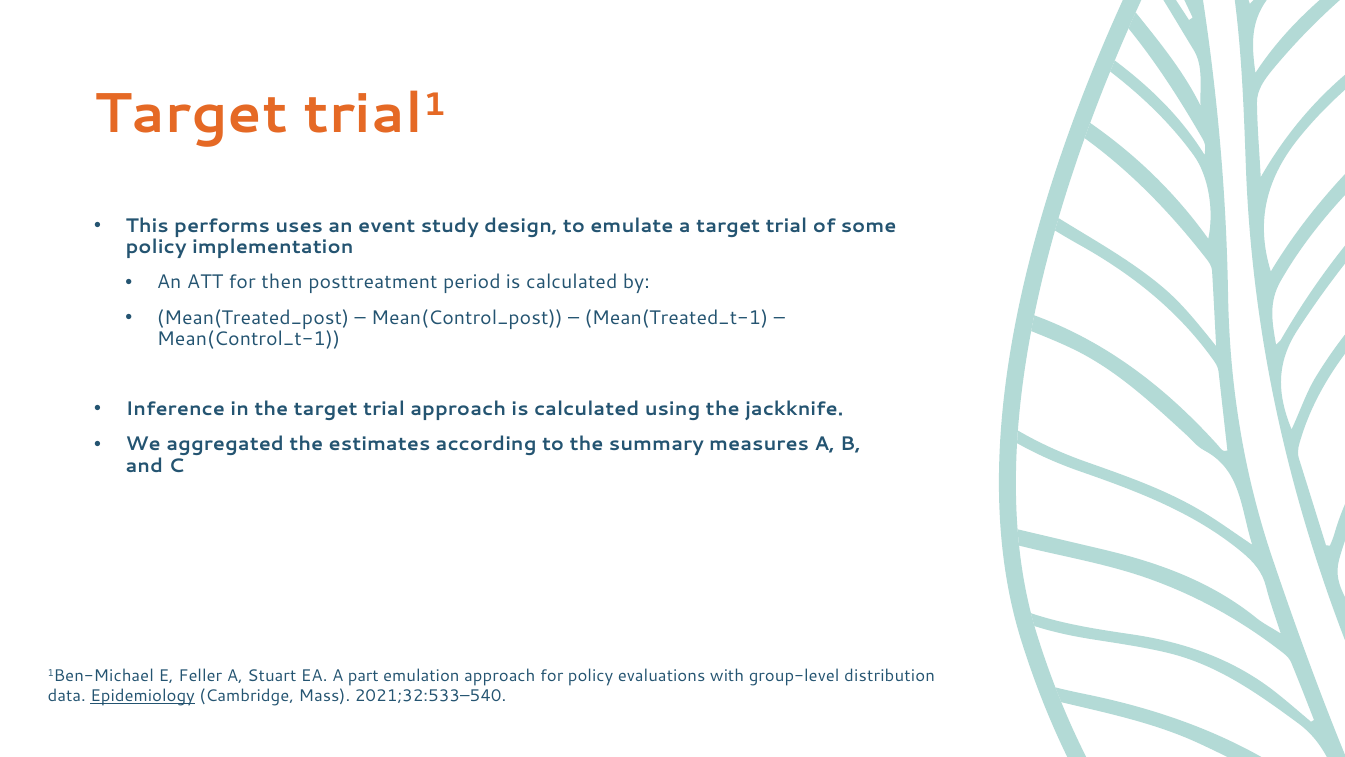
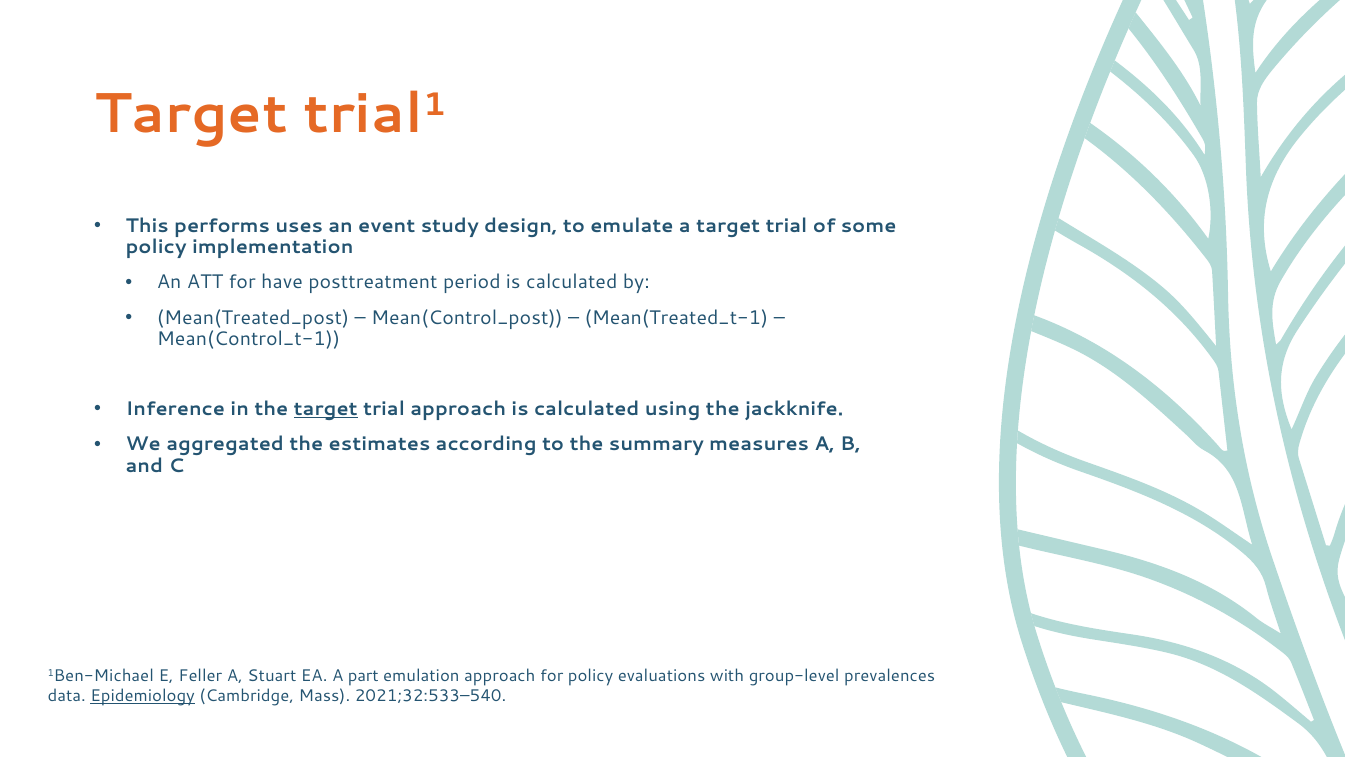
then: then -> have (282, 282)
target underline: none -> present (326, 409)
distribution: distribution -> prevalences (890, 676)
